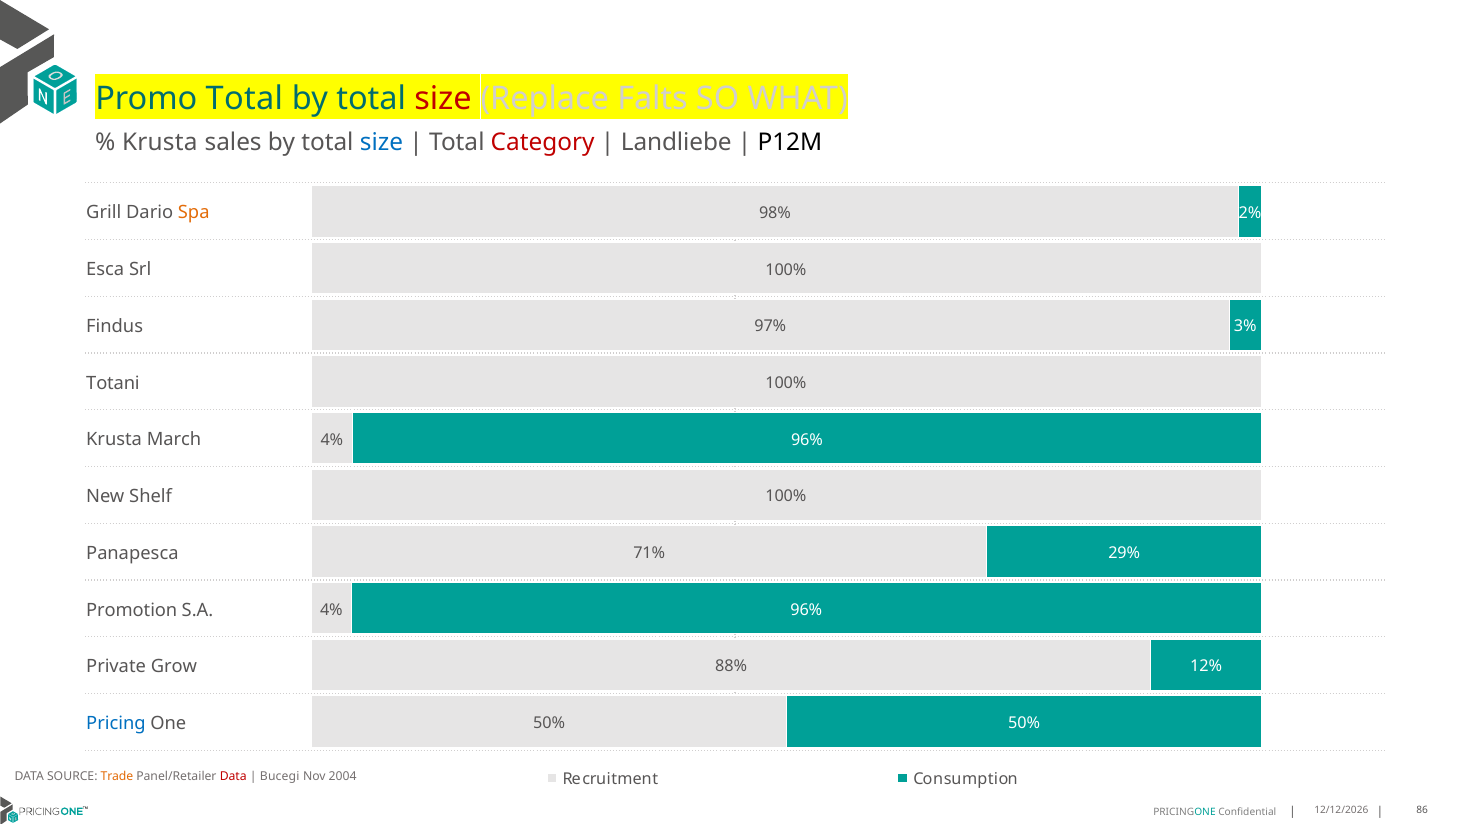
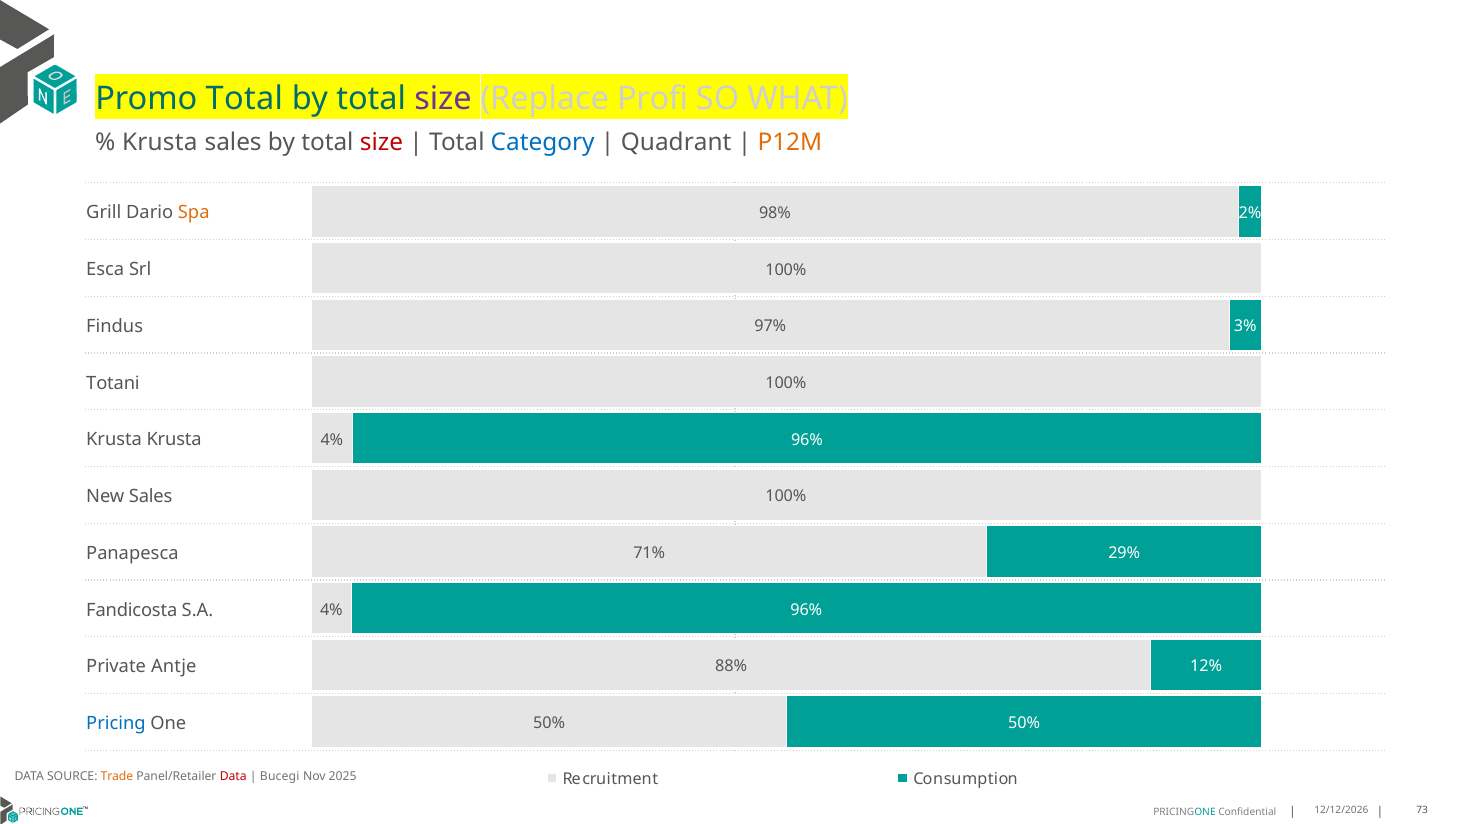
size colour: red -> purple (443, 98)
Falts: Falts -> Profi (653, 98)
size colour: blue -> red (381, 143)
Category colour: red -> blue (543, 143)
Landliebe: Landliebe -> Quadrant (676, 143)
P12M colour: black -> orange (790, 143)
Krusta March: March -> Krusta (174, 439)
New Shelf: Shelf -> Sales (151, 496)
Promotion: Promotion -> Fandicosta (132, 610)
Grow: Grow -> Antje (174, 666)
2004: 2004 -> 2025 (343, 776)
86: 86 -> 73 (1422, 810)
